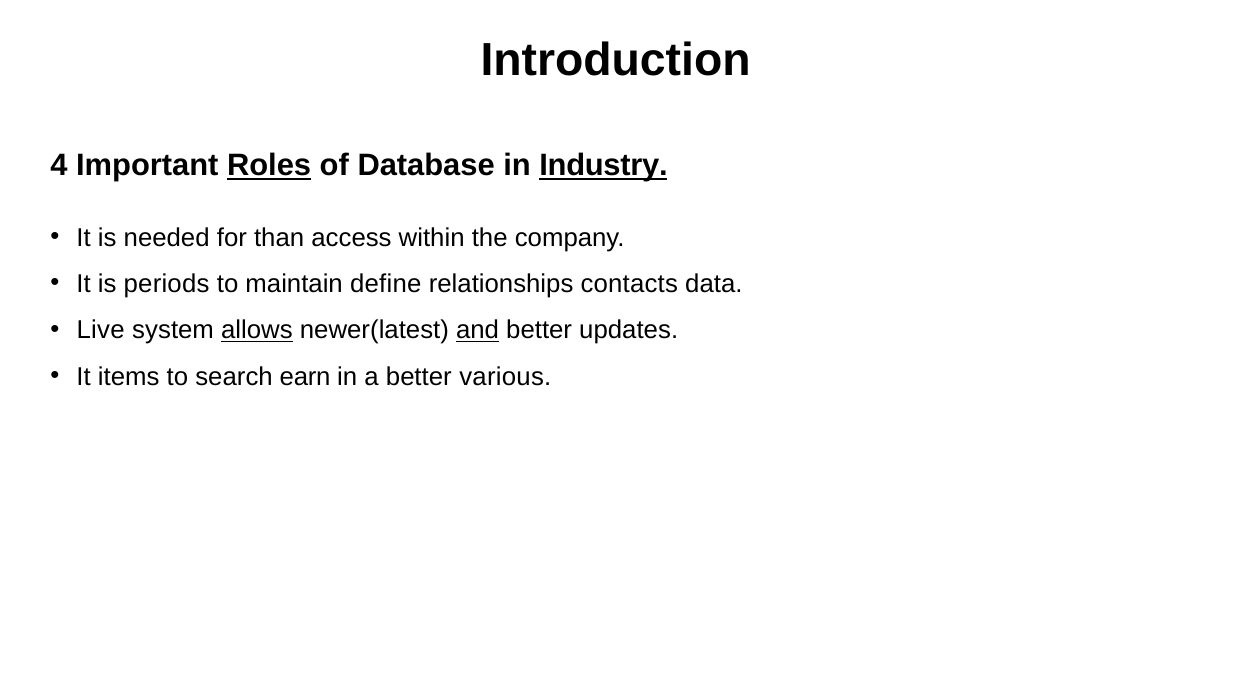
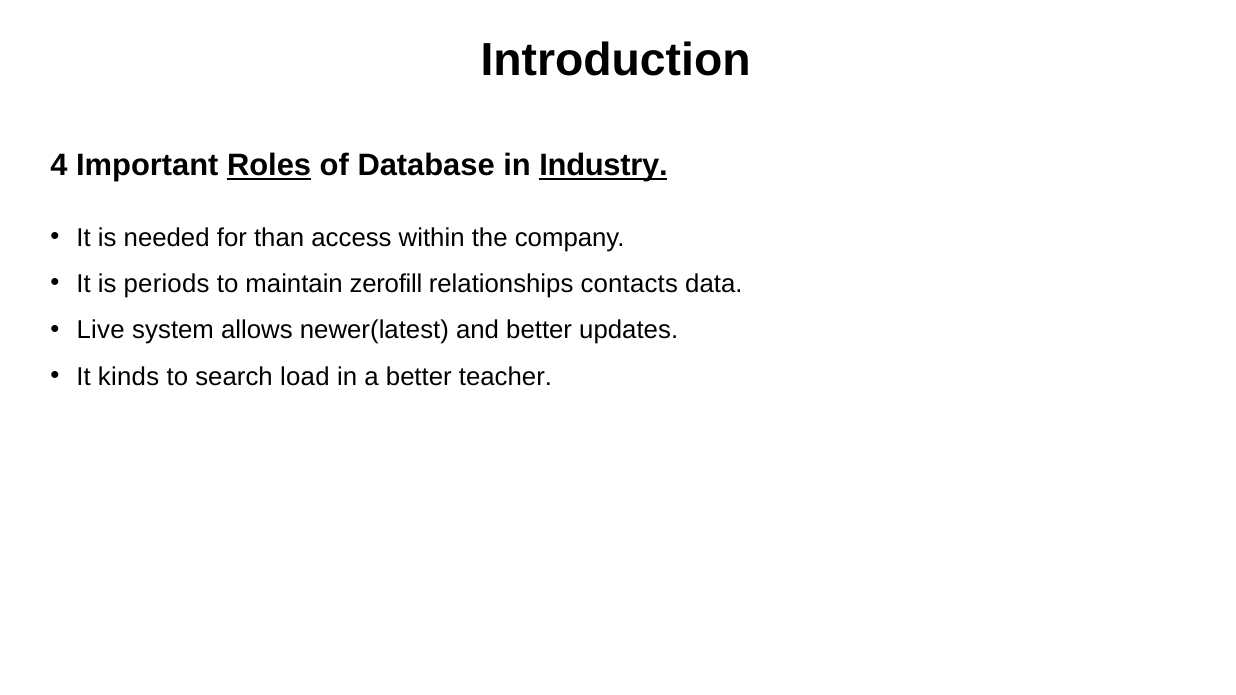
define: define -> zerofill (386, 284)
allows underline: present -> none (257, 330)
and underline: present -> none (478, 330)
items: items -> kinds (129, 377)
earn: earn -> load (305, 377)
various: various -> teacher (505, 377)
